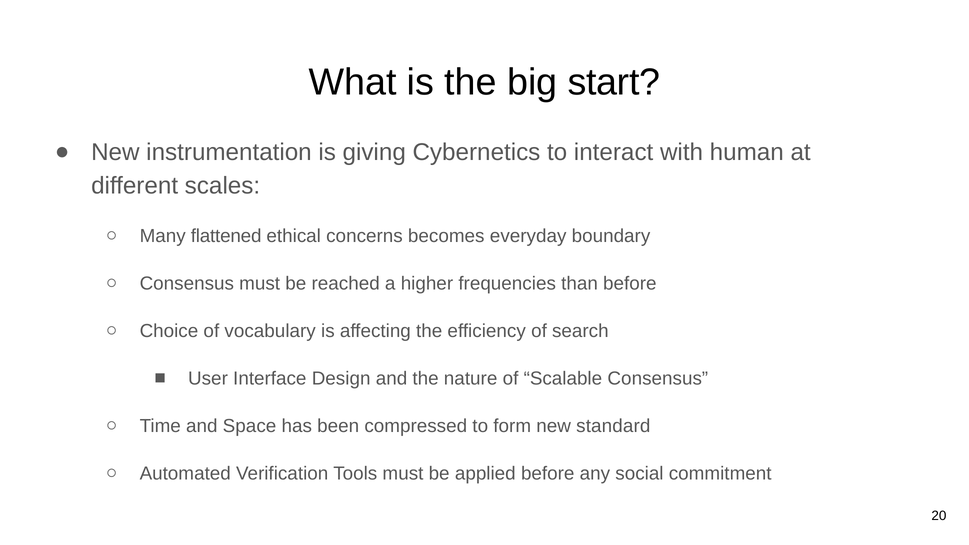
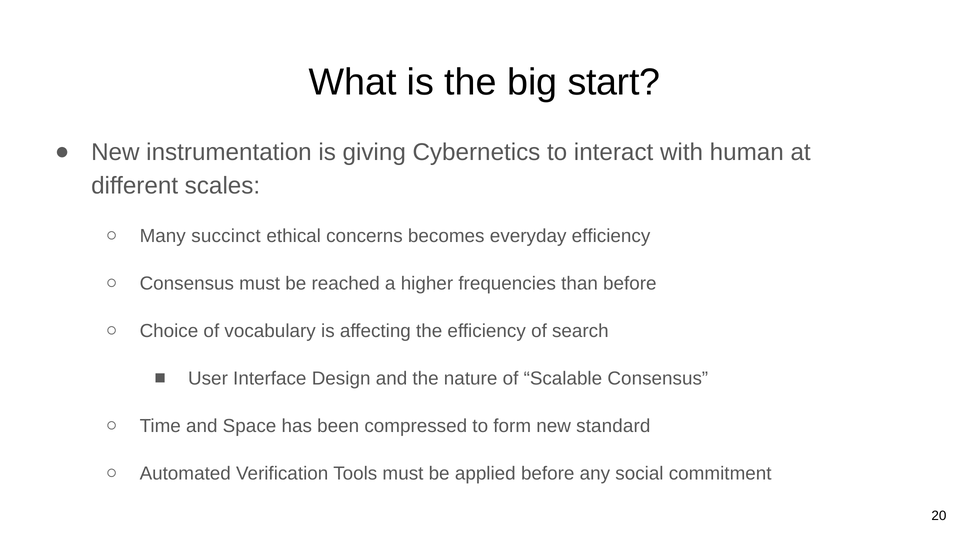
flattened: flattened -> succinct (226, 236)
everyday boundary: boundary -> efficiency (611, 236)
